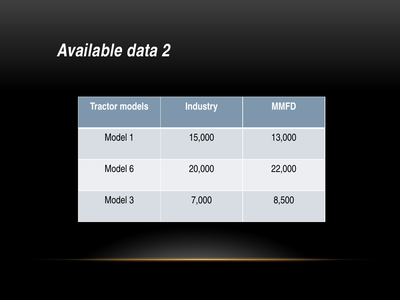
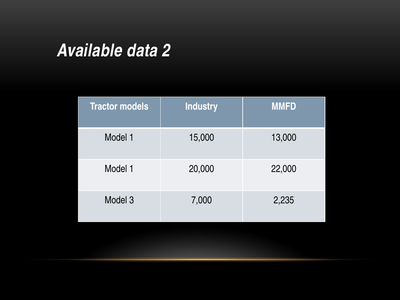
6: 6 -> 1 (132, 169)
8,500: 8,500 -> 2,235 (284, 200)
